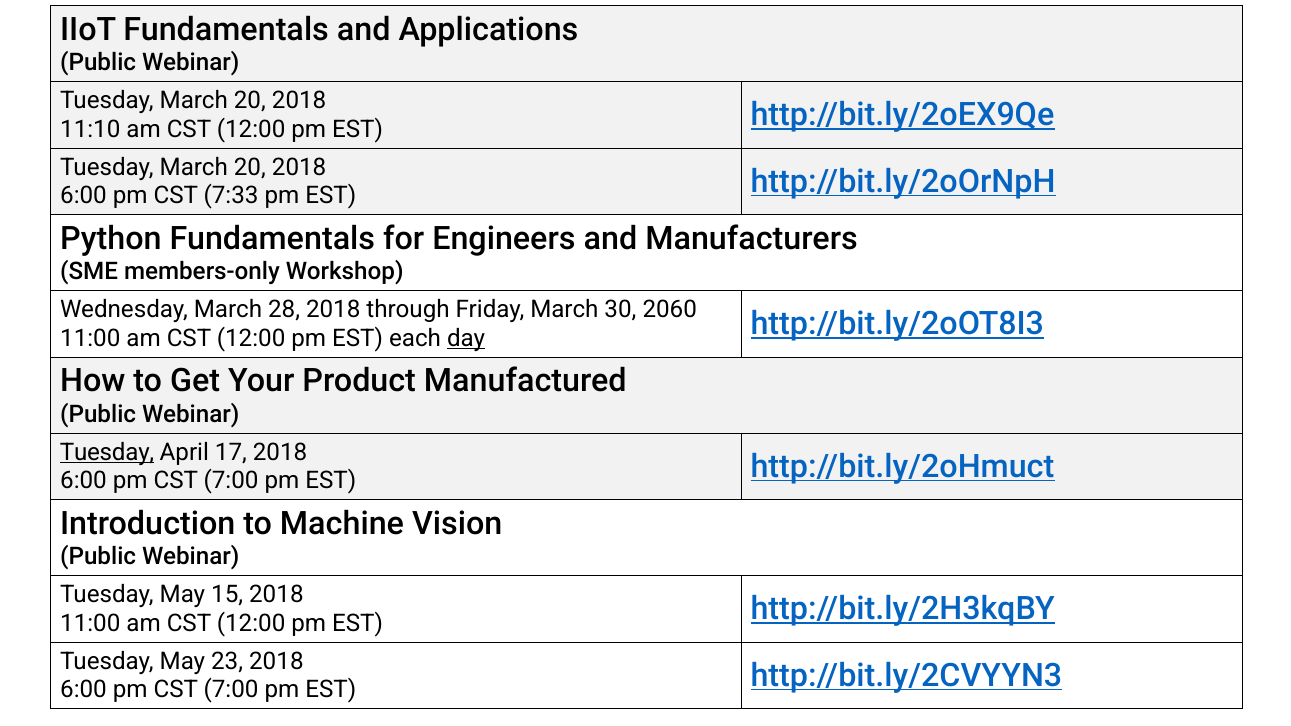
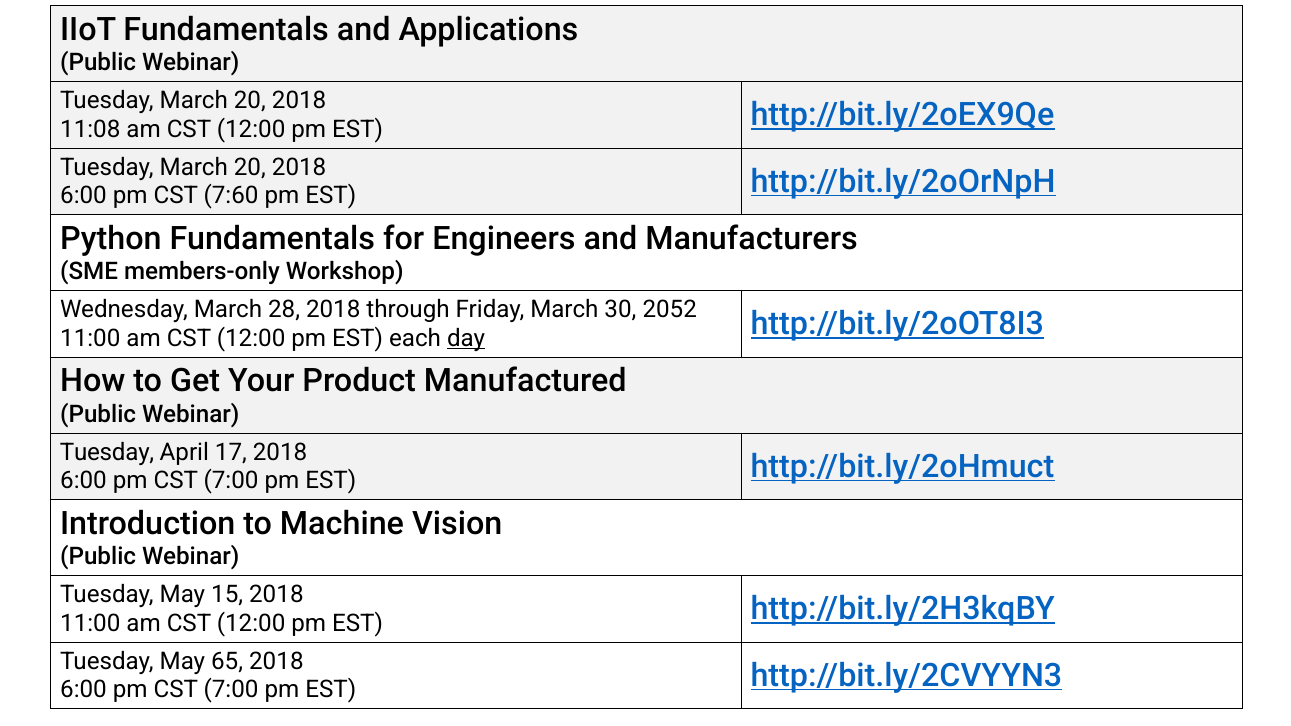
11:10: 11:10 -> 11:08 (90, 129)
7:33: 7:33 -> 7:60 (231, 196)
2060: 2060 -> 2052 (670, 310)
Tuesday underline: present -> none (107, 452)
23: 23 -> 65 (227, 662)
